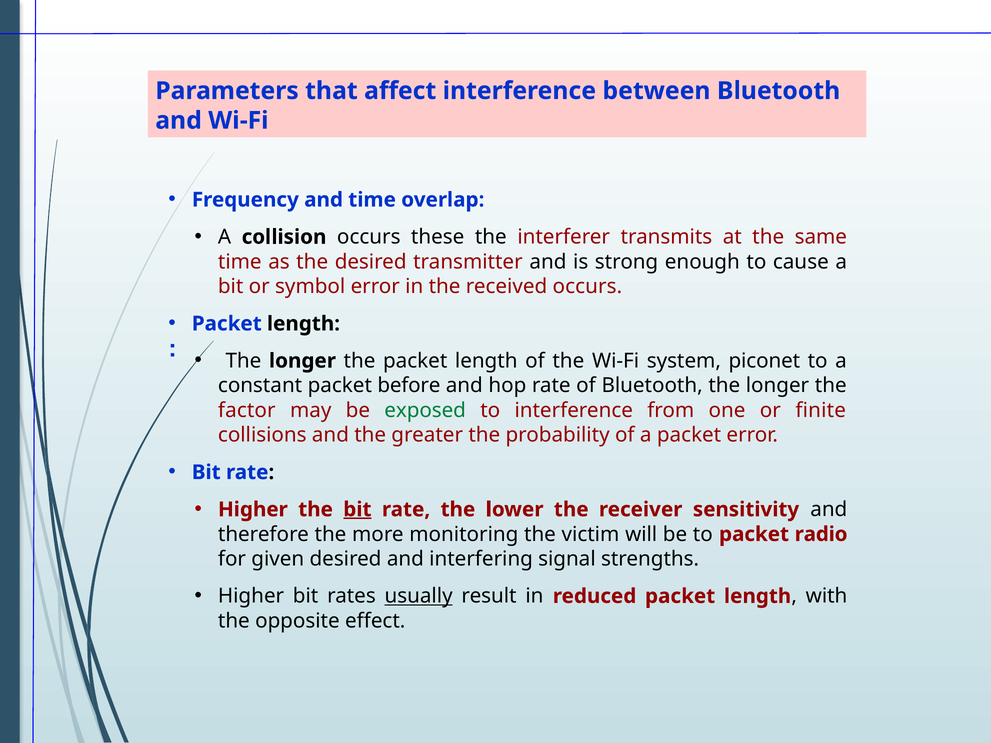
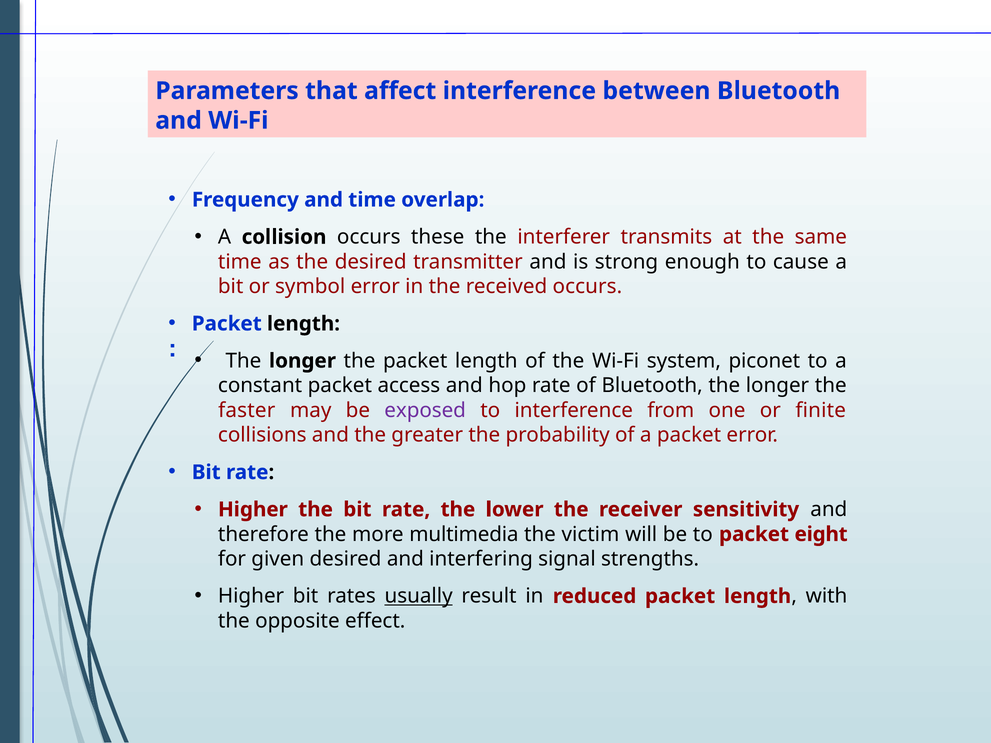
before: before -> access (409, 386)
factor: factor -> faster (247, 411)
exposed colour: green -> purple (425, 411)
bit underline: present -> none (357, 510)
monitoring: monitoring -> multimedia (464, 534)
radio: radio -> eight (821, 534)
